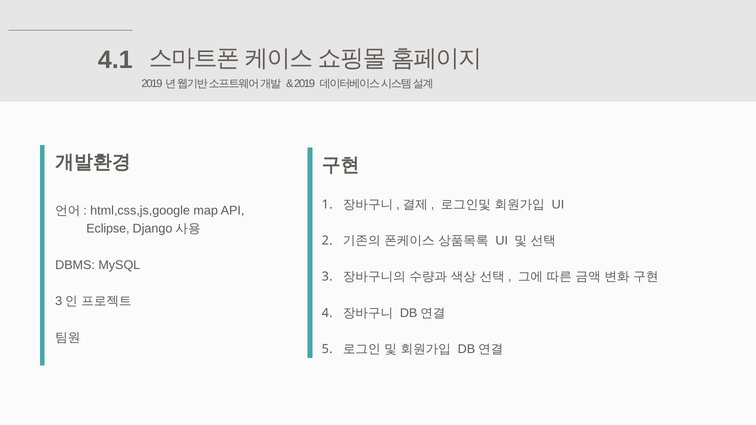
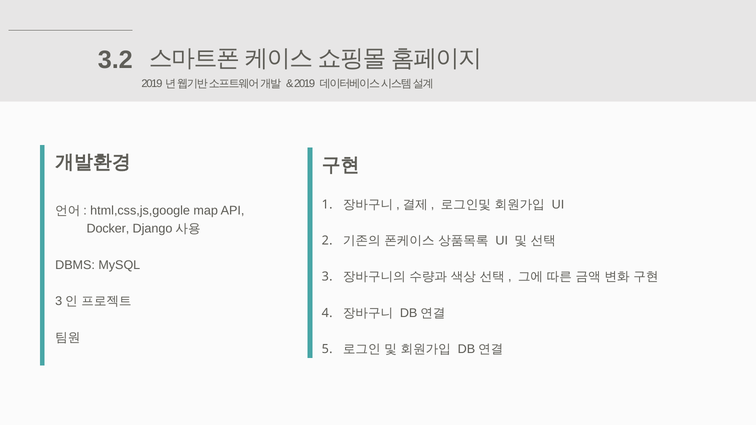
4.1: 4.1 -> 3.2 (115, 60)
Eclipse: Eclipse -> Docker (108, 229)
